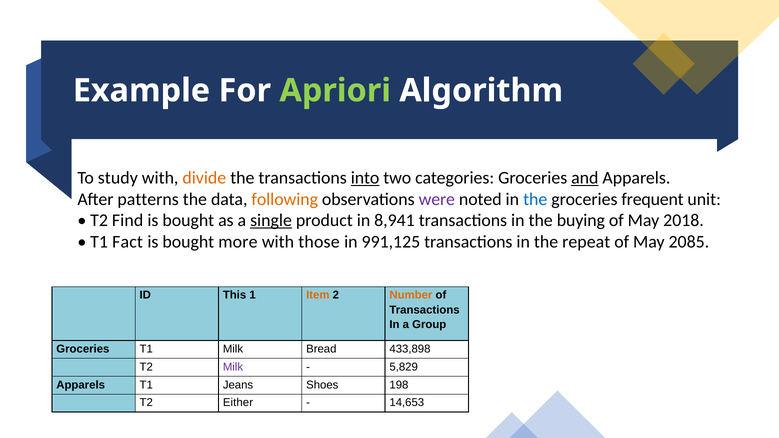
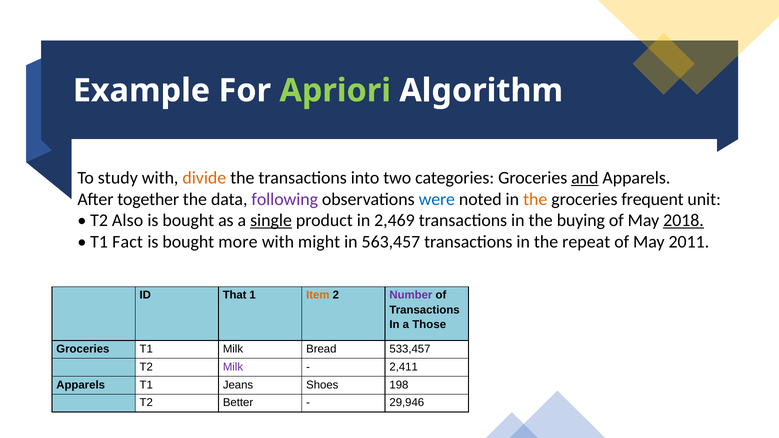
into underline: present -> none (365, 178)
patterns: patterns -> together (148, 199)
following colour: orange -> purple (285, 199)
were colour: purple -> blue (437, 199)
the colour: blue -> orange (535, 199)
Find: Find -> Also (128, 221)
8,941: 8,941 -> 2,469 (394, 221)
2018 underline: none -> present (684, 221)
those: those -> might (319, 242)
991,125: 991,125 -> 563,457 (391, 242)
2085: 2085 -> 2011 (689, 242)
This: This -> That (235, 295)
Number colour: orange -> purple (411, 295)
Group: Group -> Those (429, 325)
433,898: 433,898 -> 533,457 (410, 349)
5,829: 5,829 -> 2,411 (404, 367)
Either: Either -> Better (238, 403)
14,653: 14,653 -> 29,946 (407, 403)
